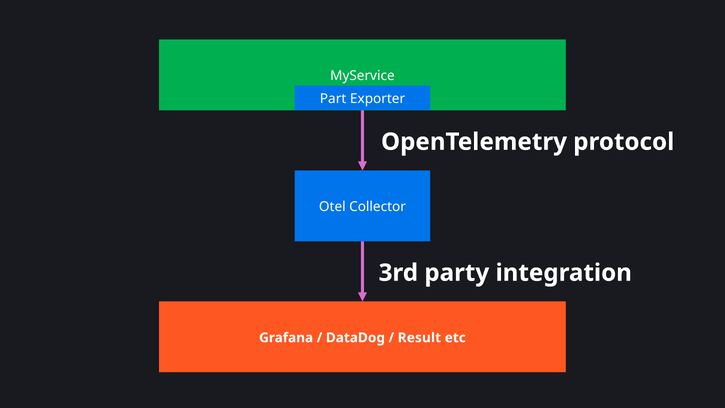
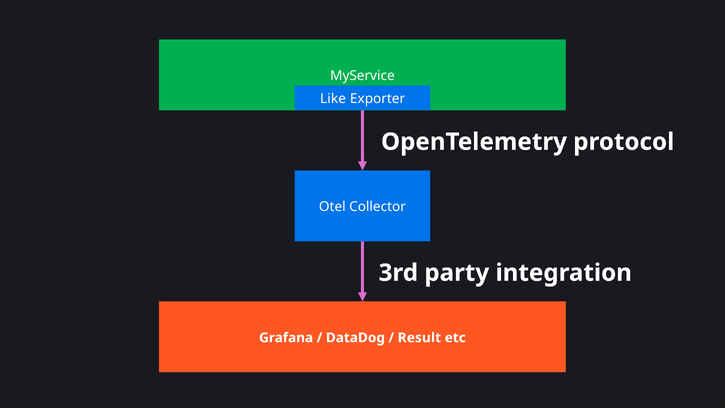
Part: Part -> Like (333, 99)
